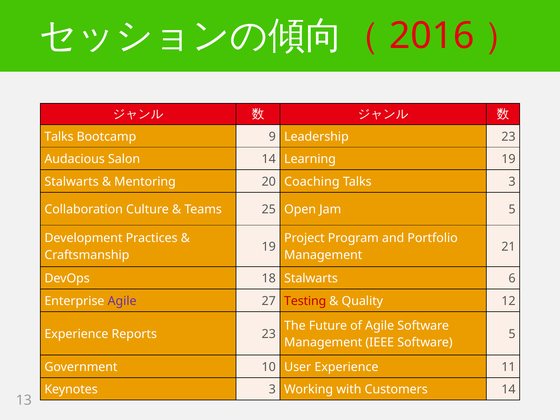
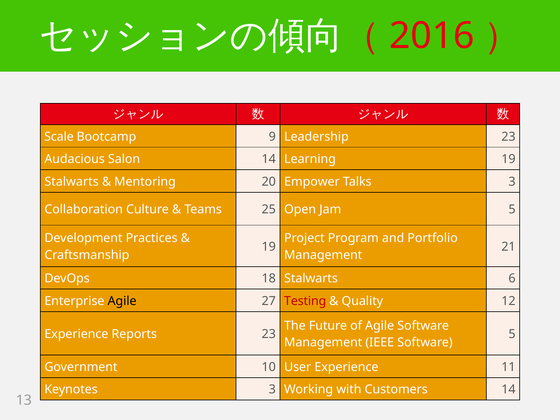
Talks: Talks -> Scale (59, 137)
Coaching: Coaching -> Empower (312, 182)
Agile colour: purple -> black (122, 301)
